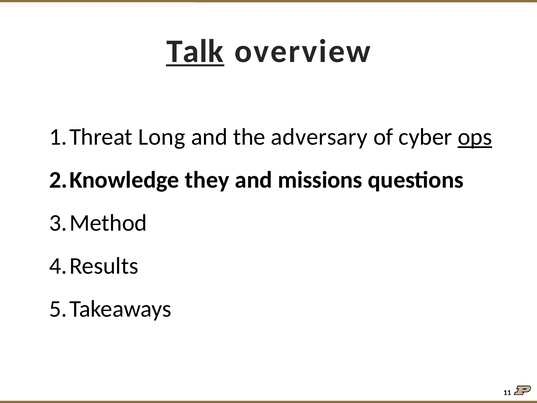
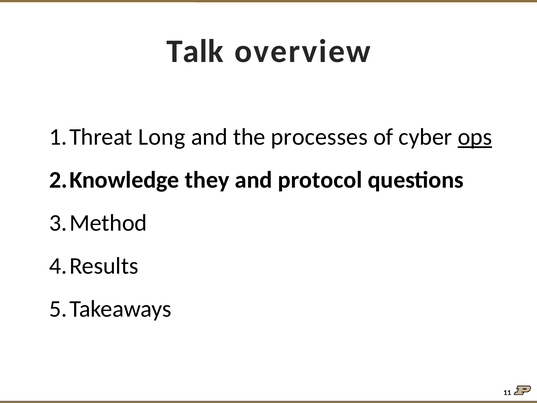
Talk underline: present -> none (195, 51)
adversary: adversary -> processes (319, 137)
missions: missions -> protocol (320, 180)
